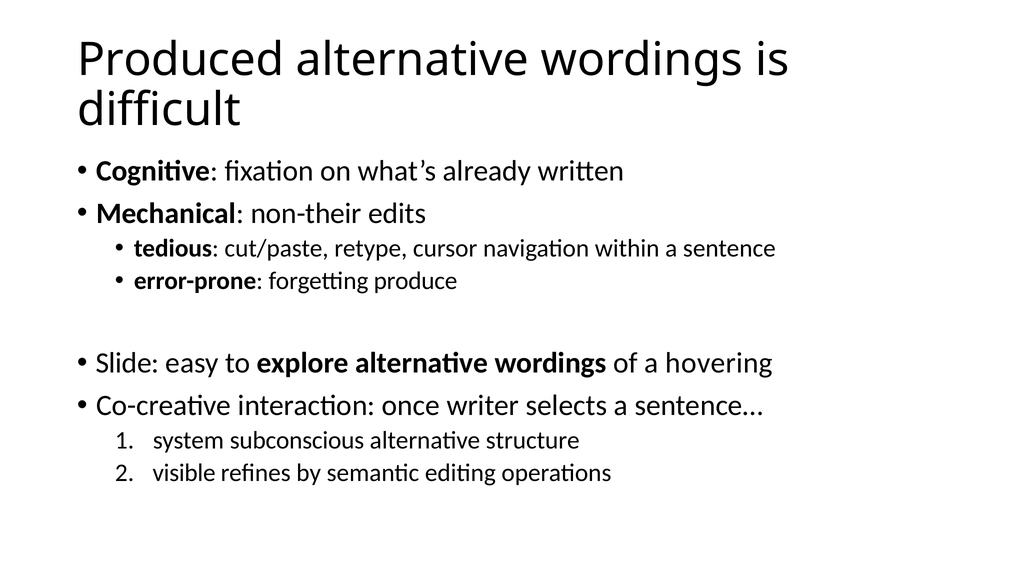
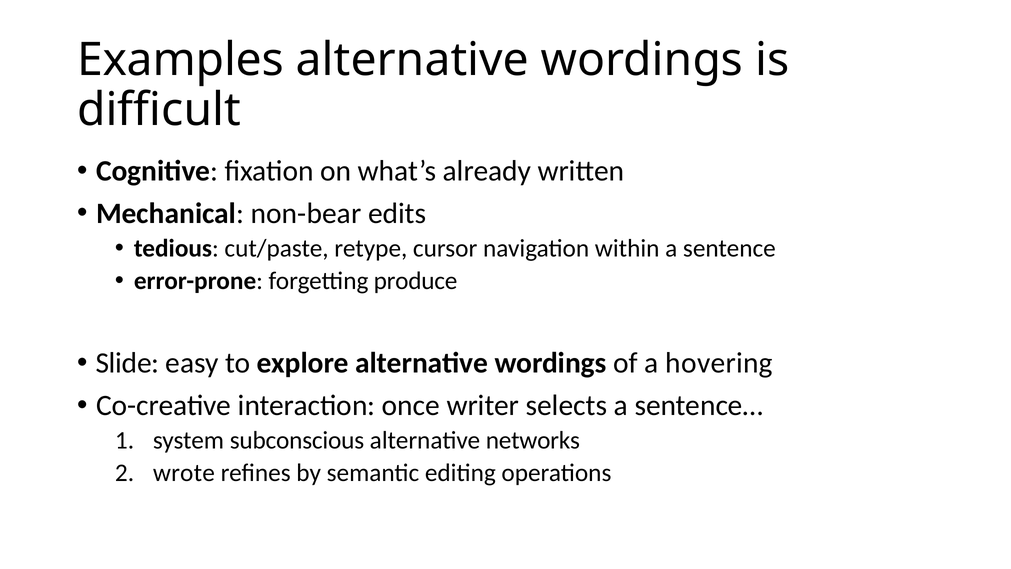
Produced: Produced -> Examples (181, 60)
non-their: non-their -> non-bear (306, 213)
structure: structure -> networks (533, 440)
visible: visible -> wrote (184, 473)
